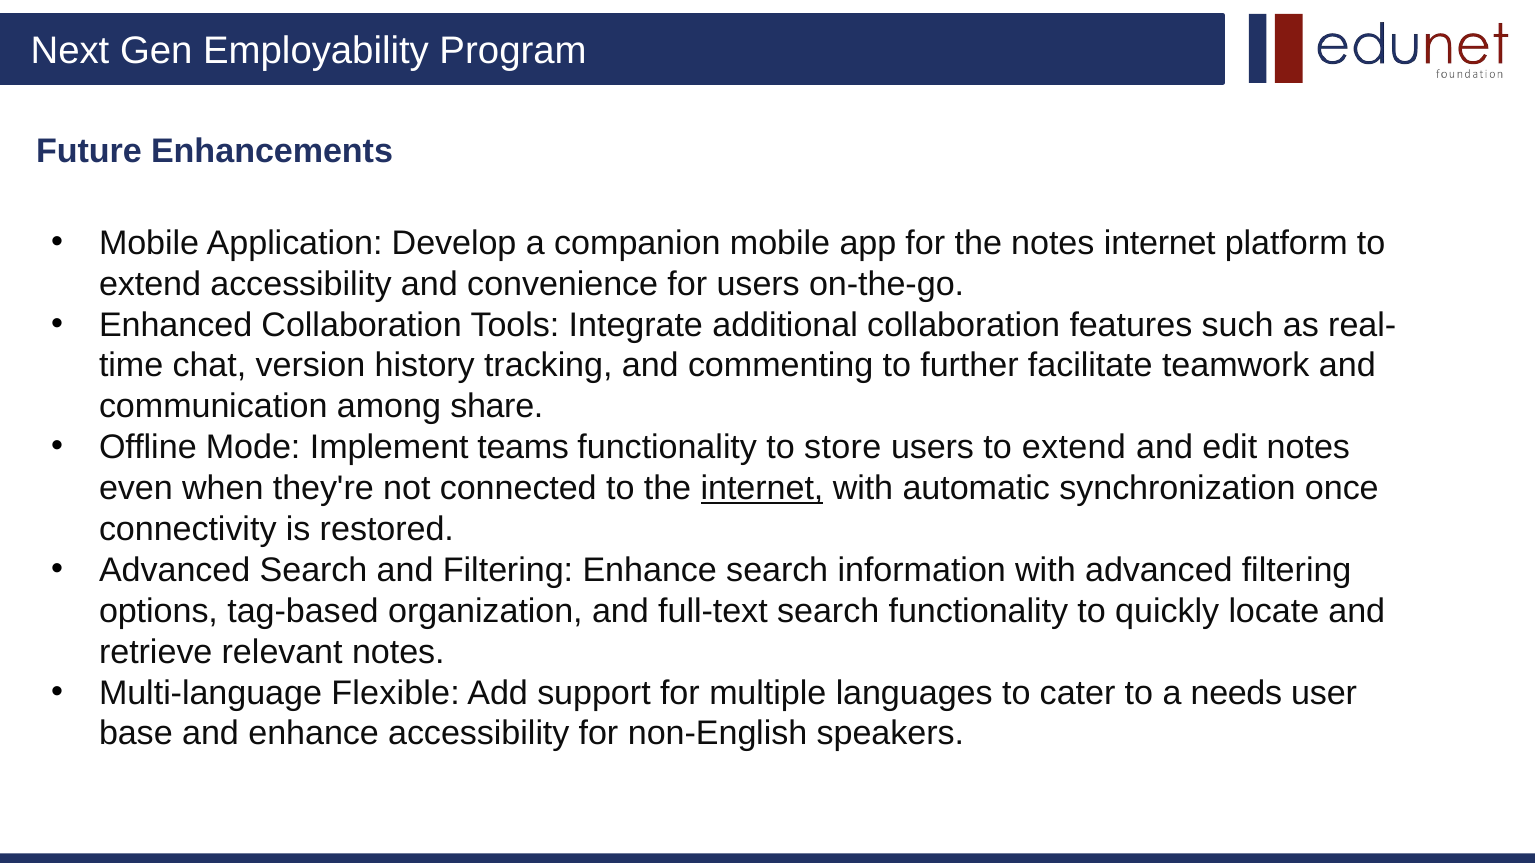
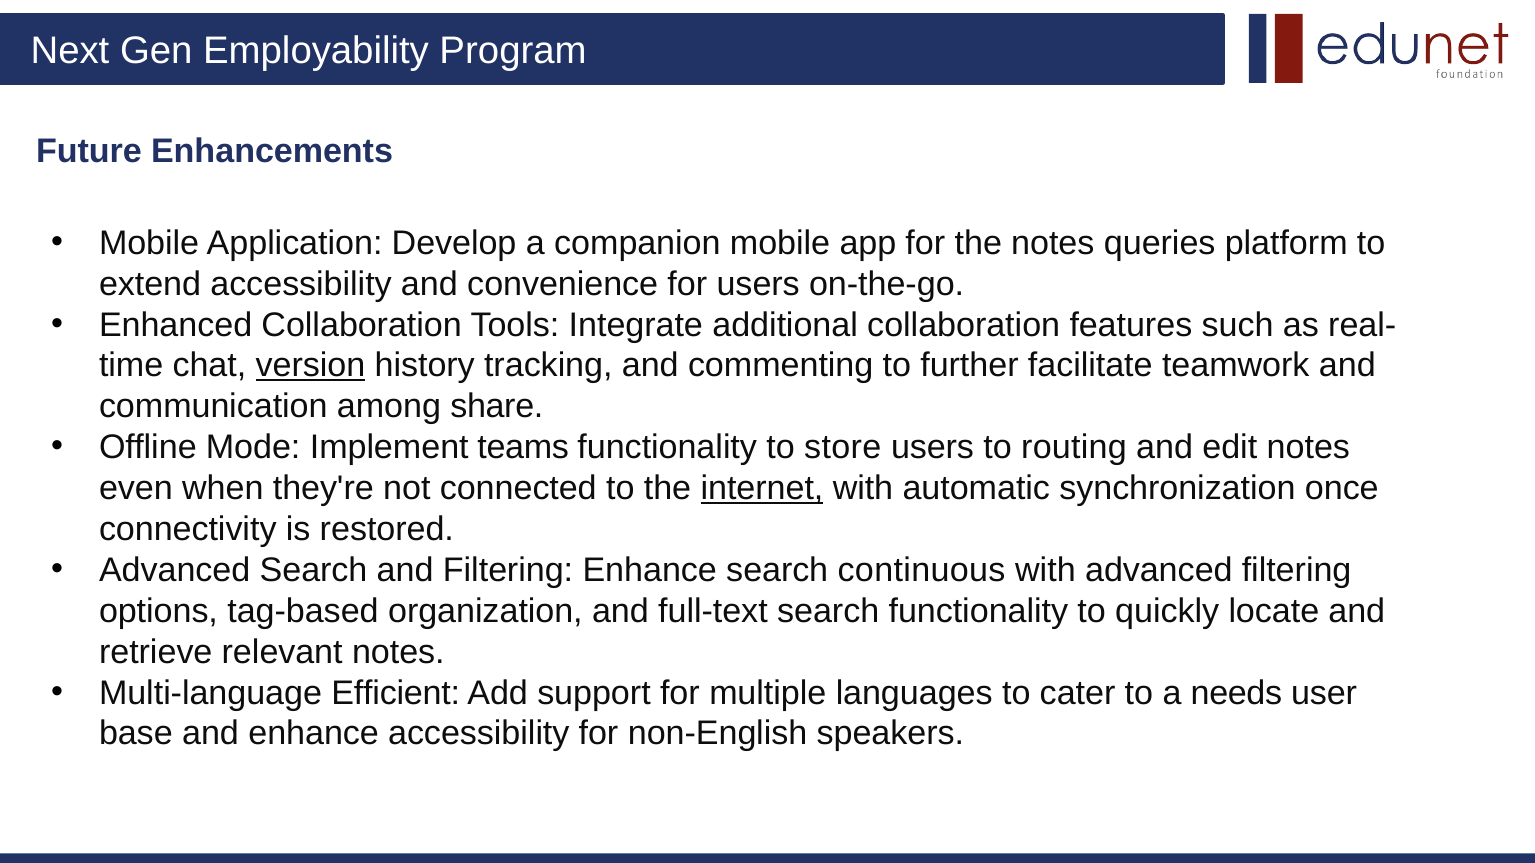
notes internet: internet -> queries (1160, 243)
version underline: none -> present (311, 366)
users to extend: extend -> routing (1074, 448)
information: information -> continuous (922, 570)
Flexible: Flexible -> Efficient (396, 693)
